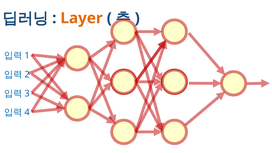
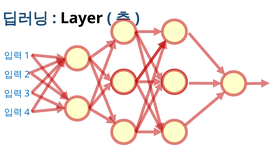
Layer colour: orange -> black (82, 18)
